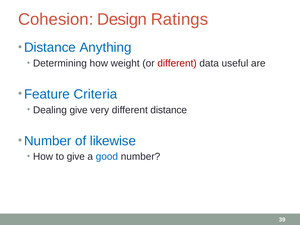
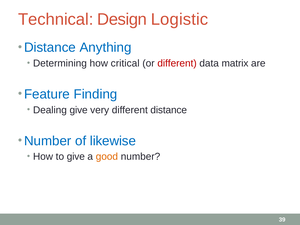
Cohesion: Cohesion -> Technical (56, 19)
Ratings: Ratings -> Logistic (180, 19)
weight: weight -> critical (125, 63)
useful: useful -> matrix (235, 63)
Criteria: Criteria -> Finding (95, 94)
good colour: blue -> orange (107, 157)
